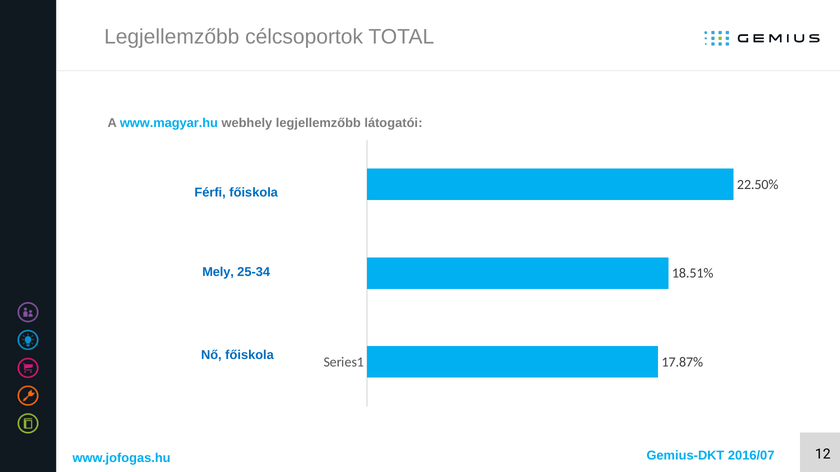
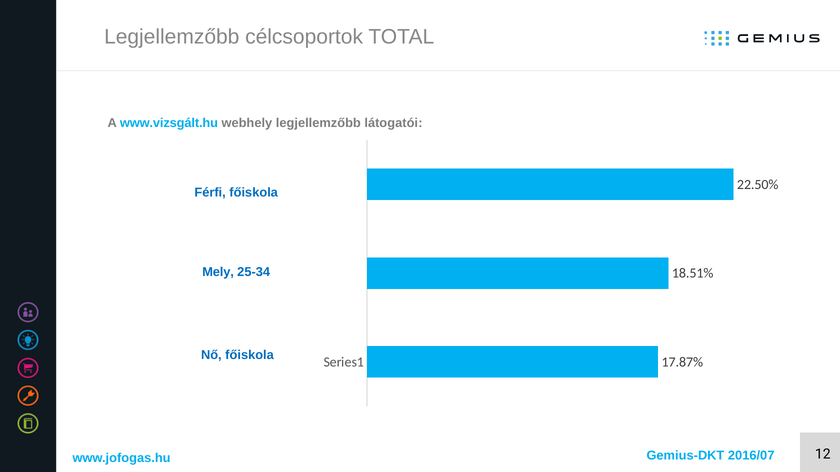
www.magyar.hu: www.magyar.hu -> www.vizsgált.hu (169, 123)
